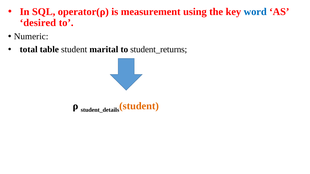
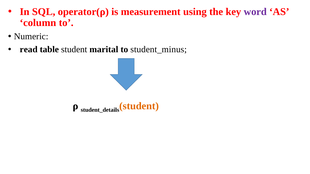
word colour: blue -> purple (255, 12)
desired: desired -> column (38, 23)
total: total -> read (29, 50)
student_returns: student_returns -> student_minus (159, 50)
